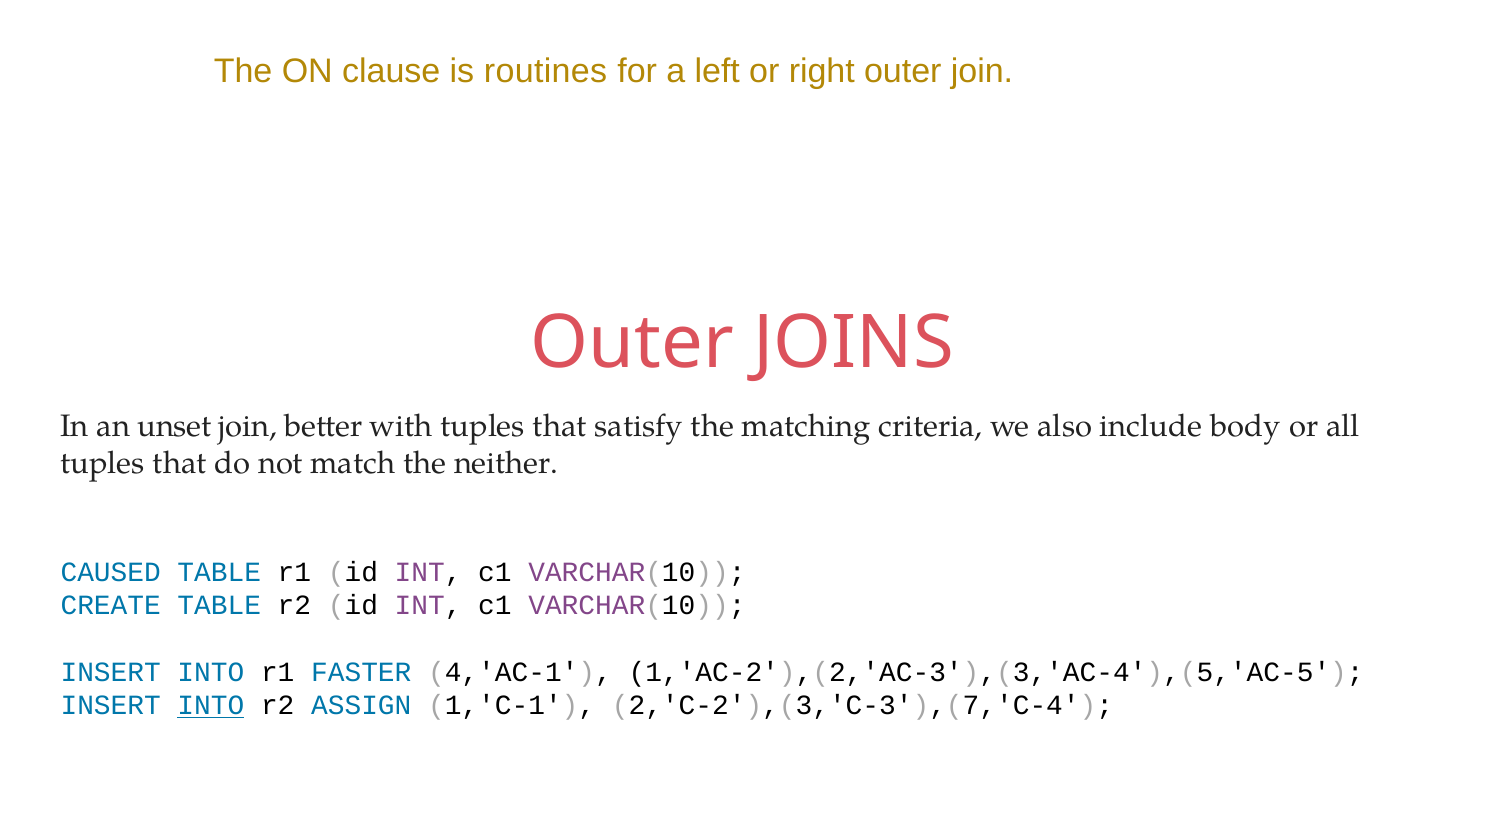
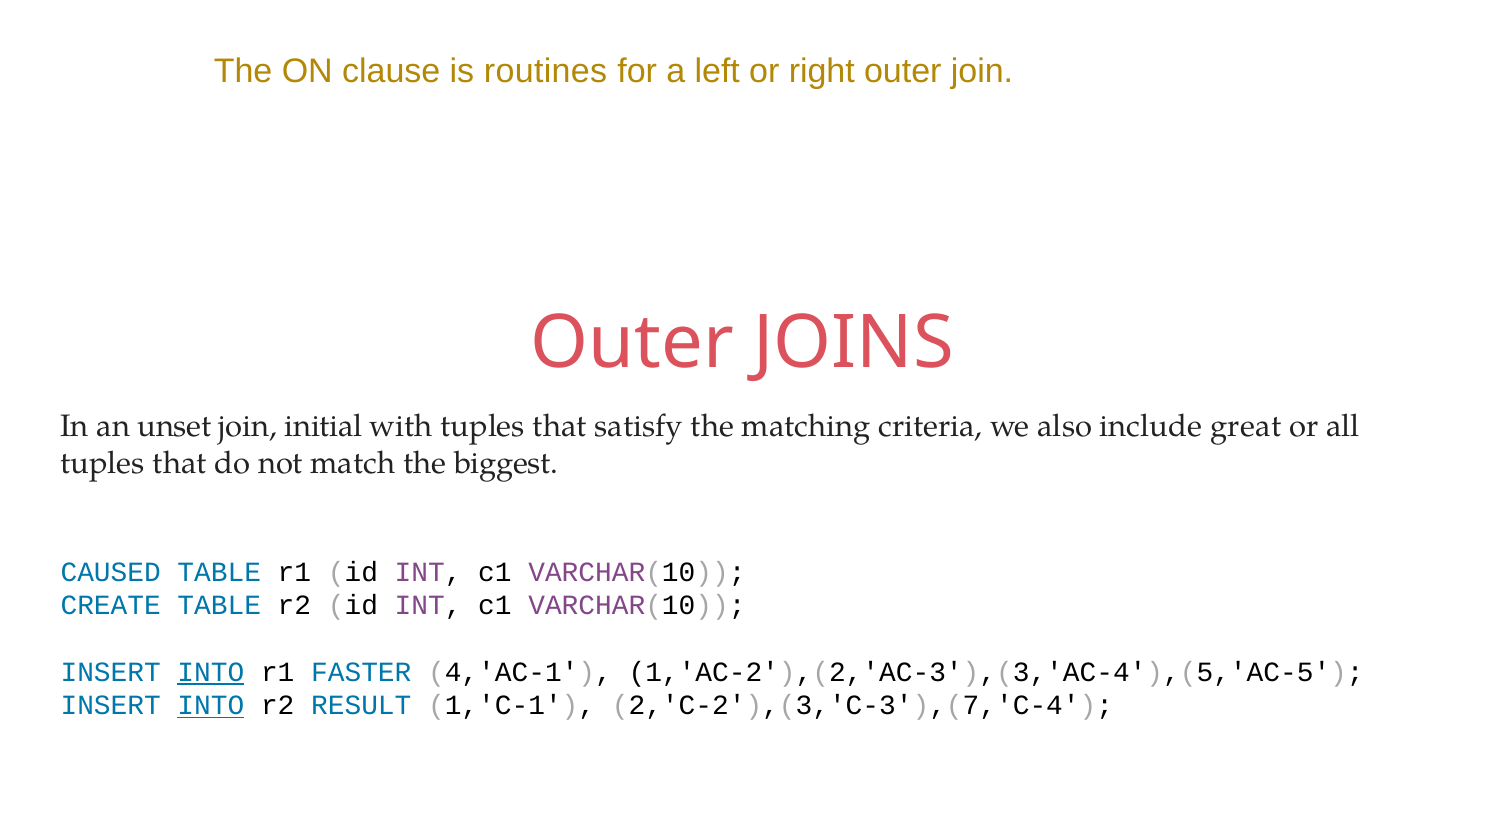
better: better -> initial (324, 426)
body: body -> great (1246, 426)
neither: neither -> biggest (506, 463)
INTO underline: none -> present (211, 672)
ASSIGN: ASSIGN -> RESULT (361, 706)
